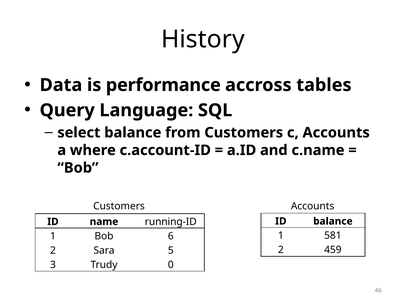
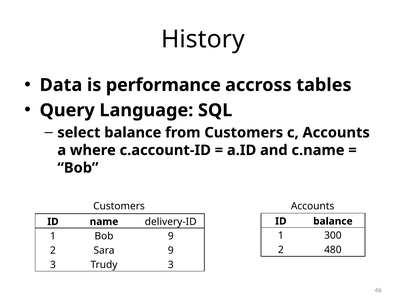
running-ID: running-ID -> delivery-ID (171, 222)
581: 581 -> 300 (333, 236)
Bob 6: 6 -> 9 (171, 236)
459: 459 -> 480 (333, 250)
Sara 5: 5 -> 9 (171, 251)
Trudy 0: 0 -> 3 (171, 265)
